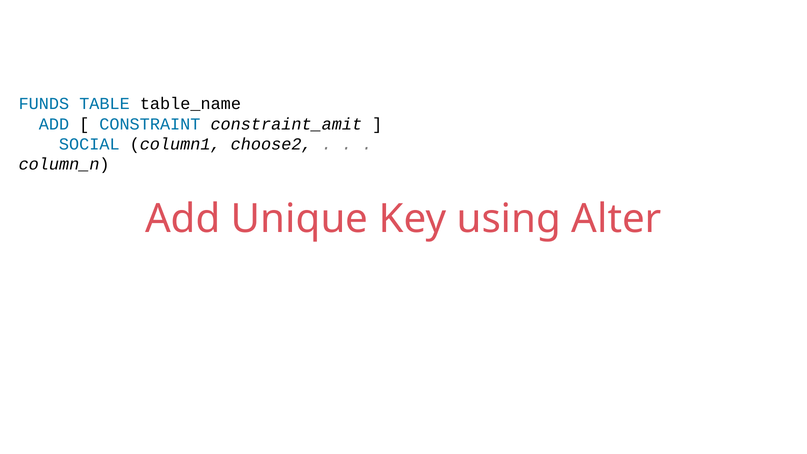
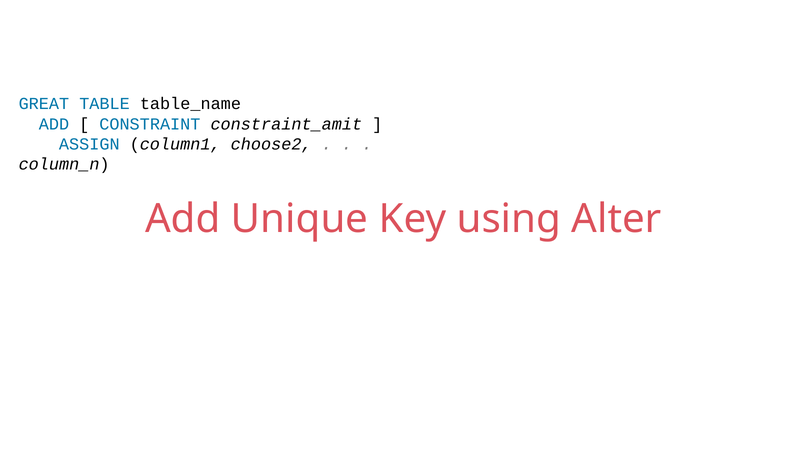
FUNDS: FUNDS -> GREAT (44, 104)
SOCIAL: SOCIAL -> ASSIGN (89, 144)
